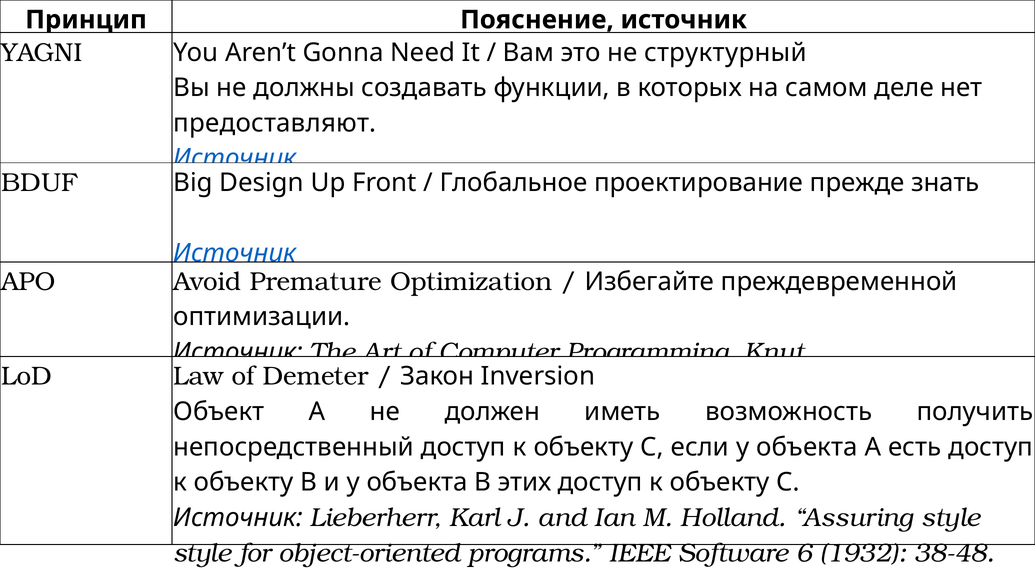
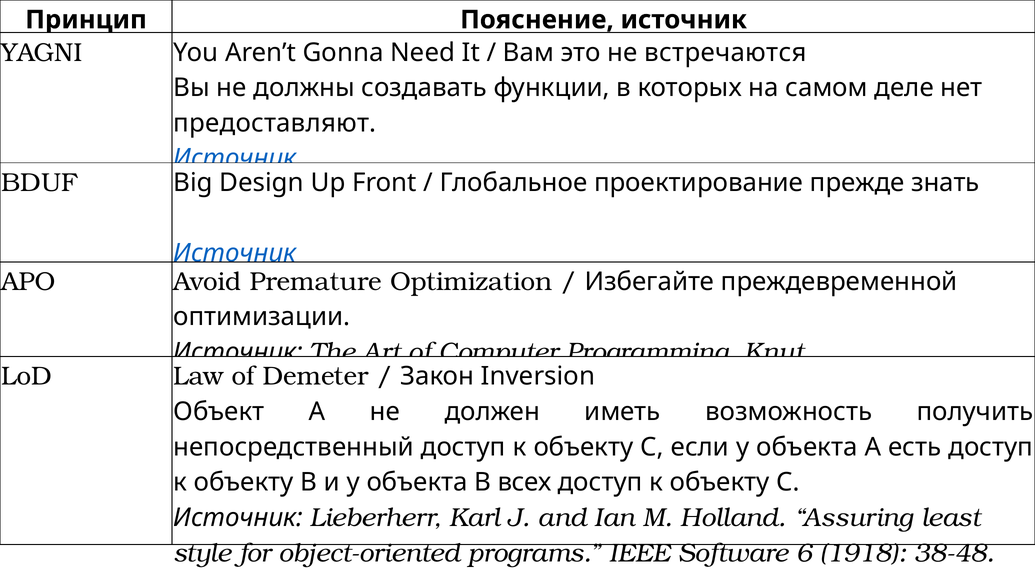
структурный: структурный -> встречаются (725, 52)
этих: этих -> всех (525, 482)
Assuring style: style -> least (951, 518)
1932: 1932 -> 1918 (863, 553)
